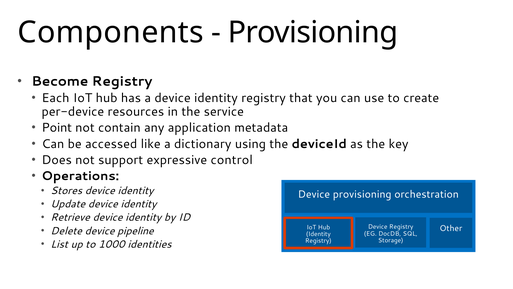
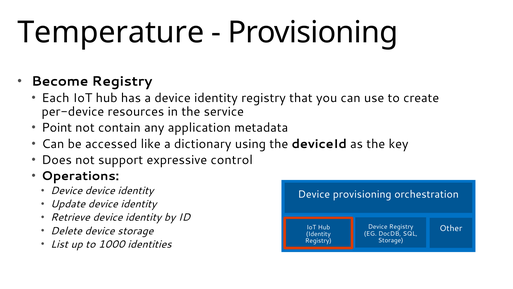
Components: Components -> Temperature (111, 32)
Stores: Stores -> Device (66, 190)
device pipeline: pipeline -> storage (135, 231)
